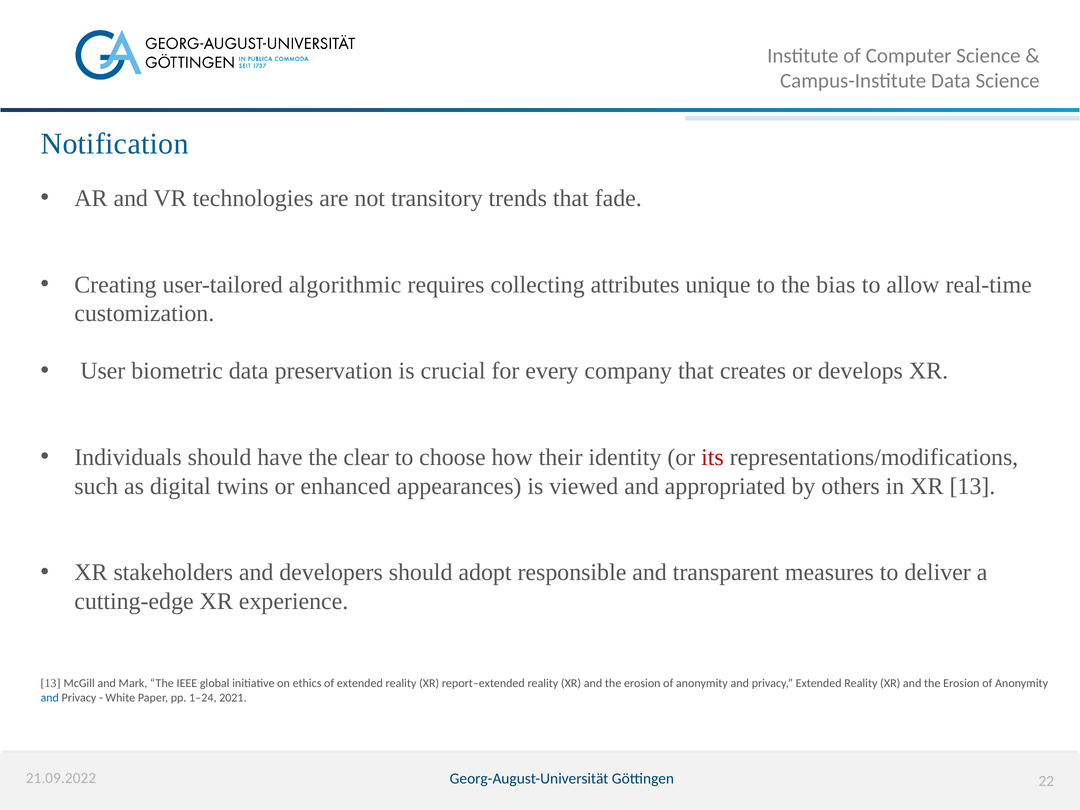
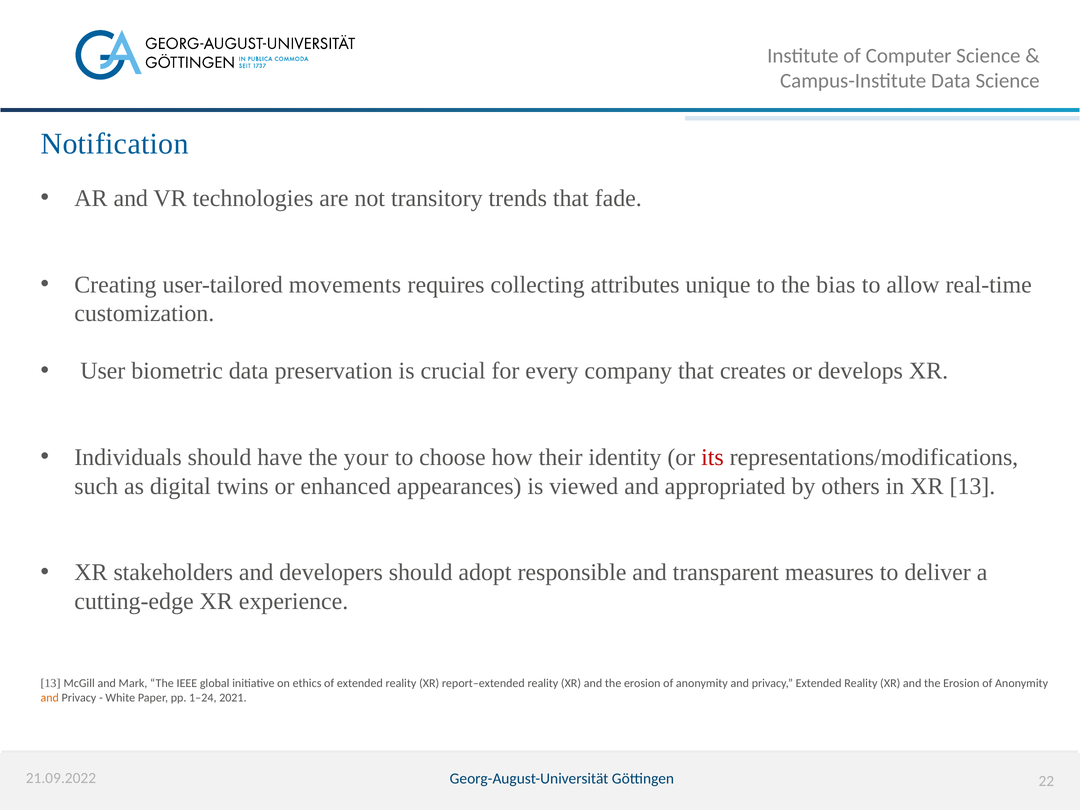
algorithmic: algorithmic -> movements (345, 285)
clear: clear -> your (366, 457)
and colour: blue -> orange (50, 698)
